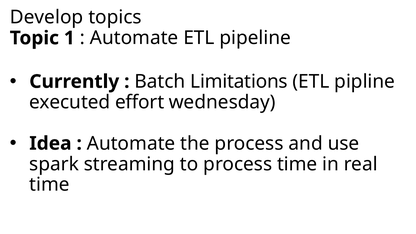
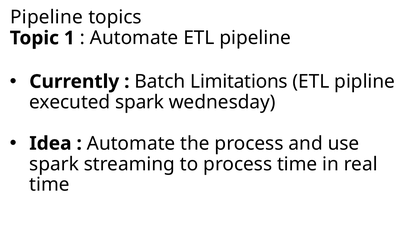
Develop: Develop -> Pipeline (46, 17)
executed effort: effort -> spark (140, 102)
